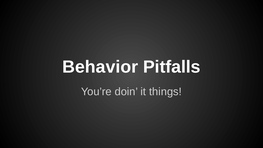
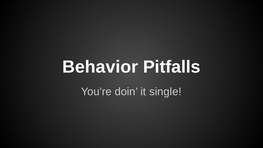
things: things -> single (165, 92)
